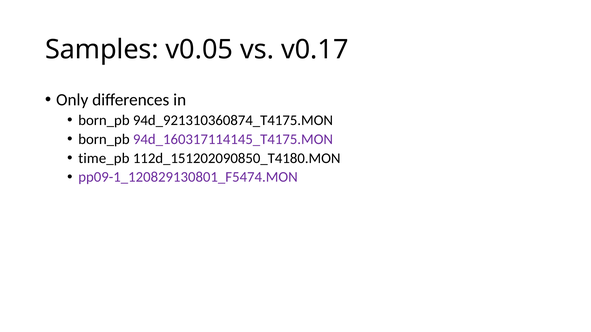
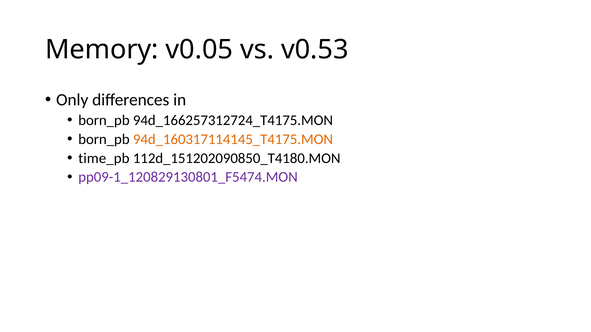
Samples: Samples -> Memory (102, 50)
v0.17: v0.17 -> v0.53 (315, 50)
94d_921310360874_T4175.MON: 94d_921310360874_T4175.MON -> 94d_166257312724_T4175.MON (233, 120)
94d_160317114145_T4175.MON colour: purple -> orange (233, 139)
